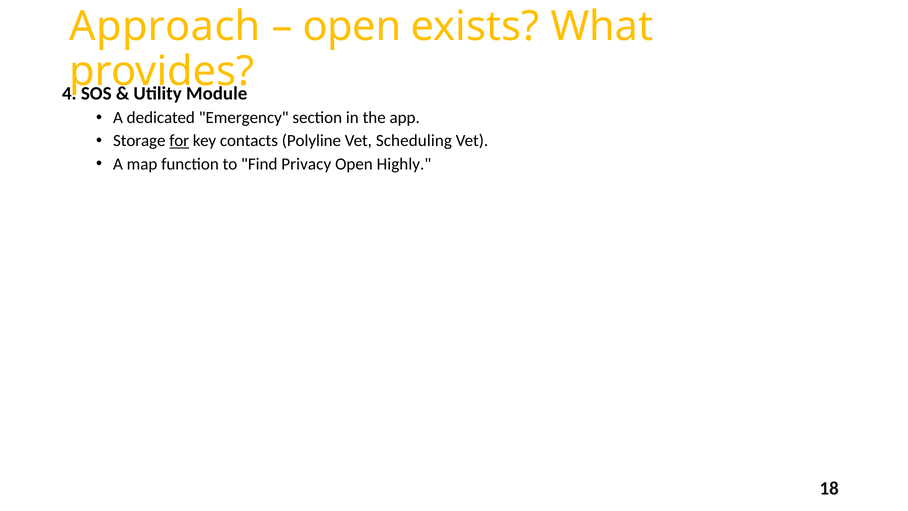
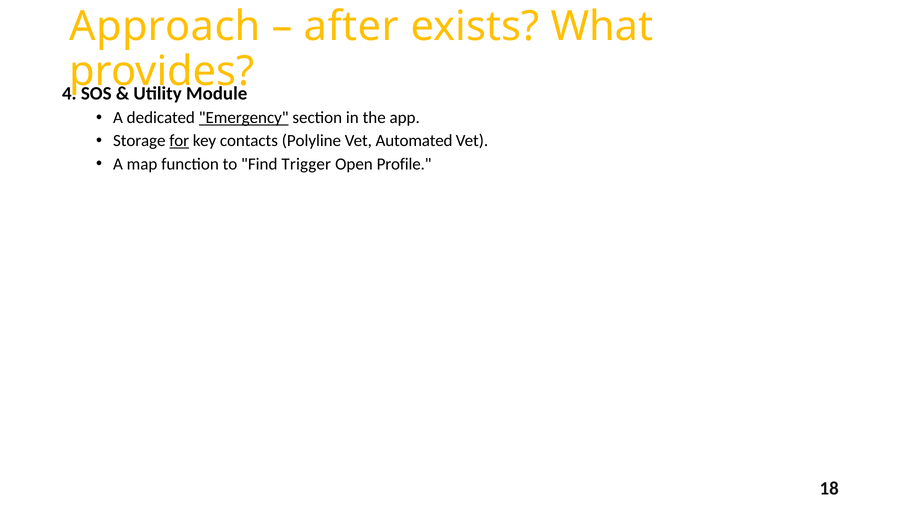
open: open -> after (351, 27)
Emergency underline: none -> present (244, 118)
Scheduling: Scheduling -> Automated (414, 141)
Privacy: Privacy -> Trigger (306, 164)
Highly: Highly -> Profile (404, 164)
